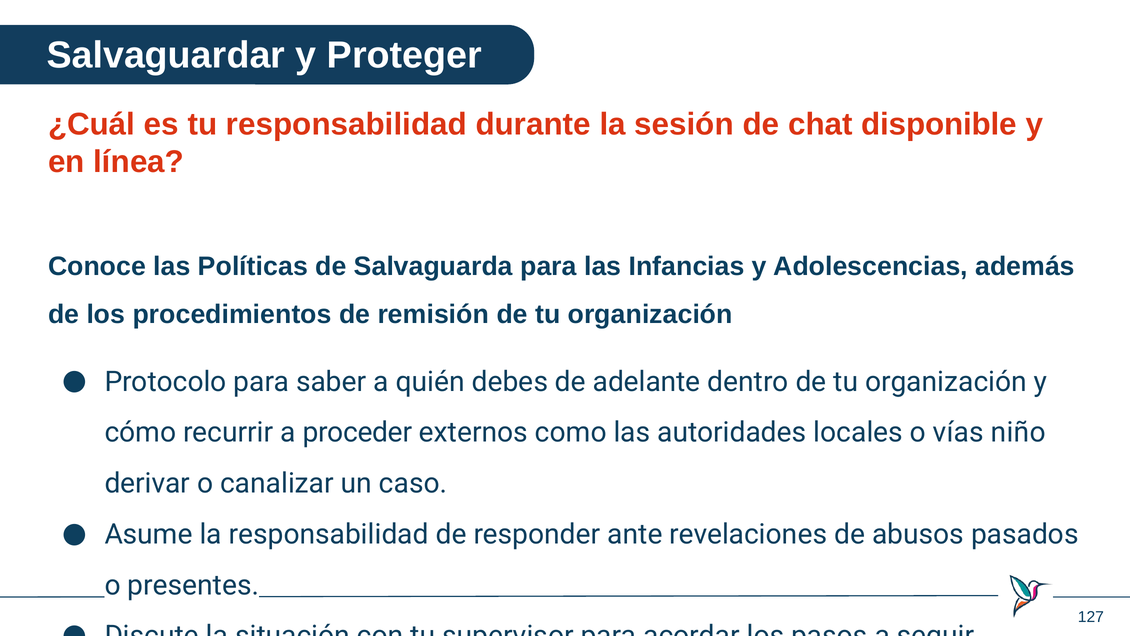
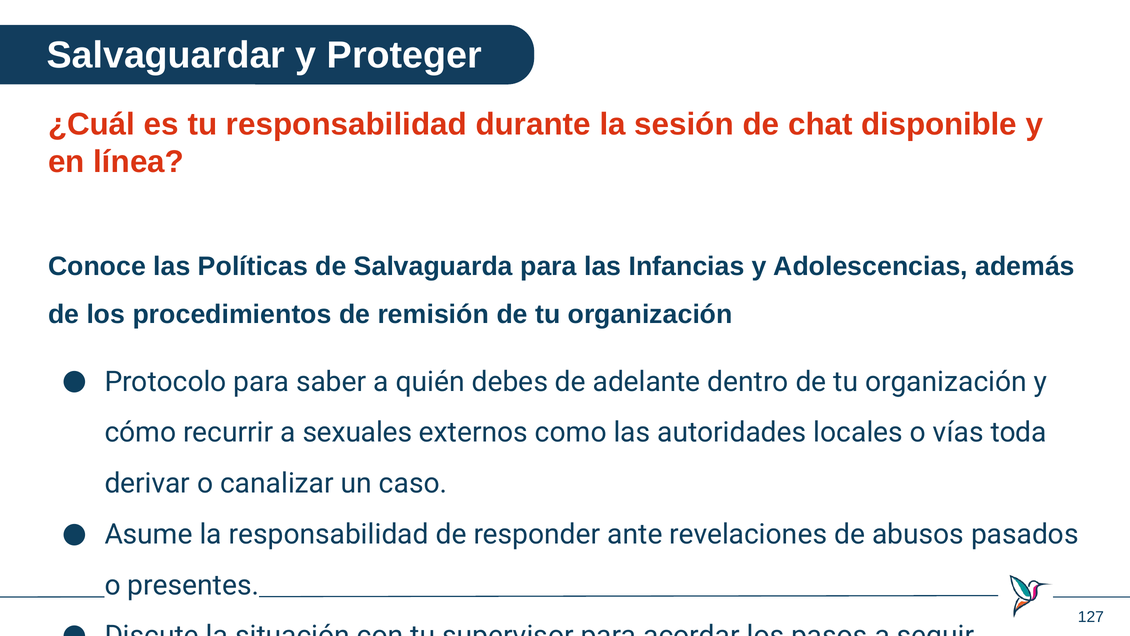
proceder: proceder -> sexuales (357, 432)
niño: niño -> toda (1018, 432)
